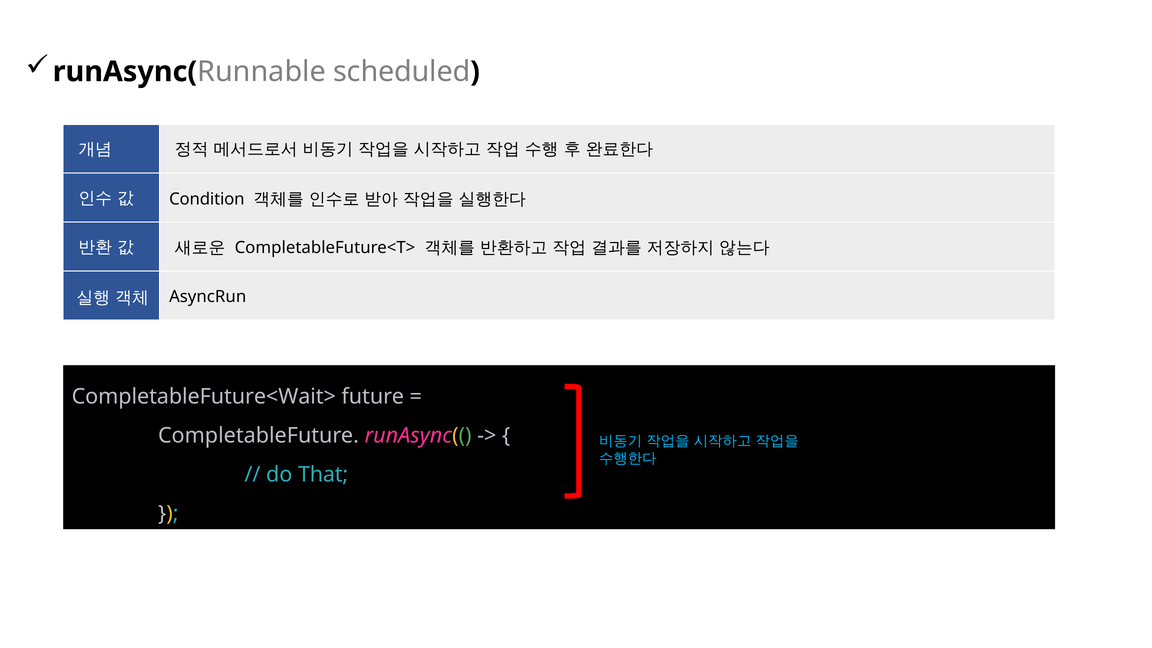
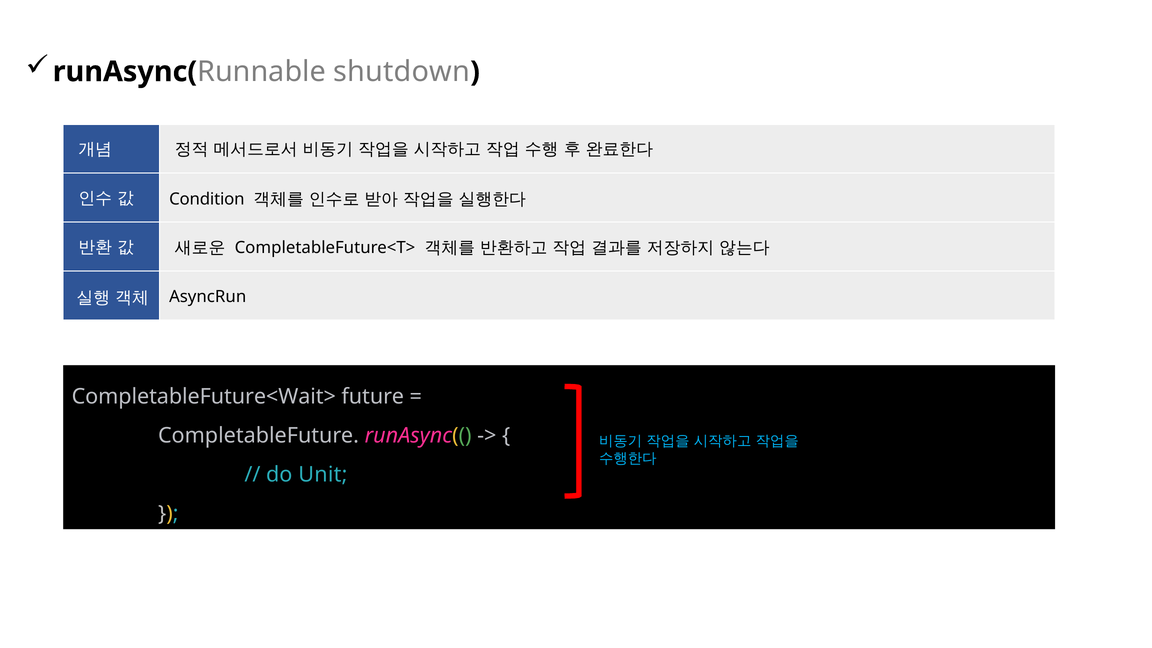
scheduled: scheduled -> shutdown (402, 72)
That: That -> Unit (323, 475)
